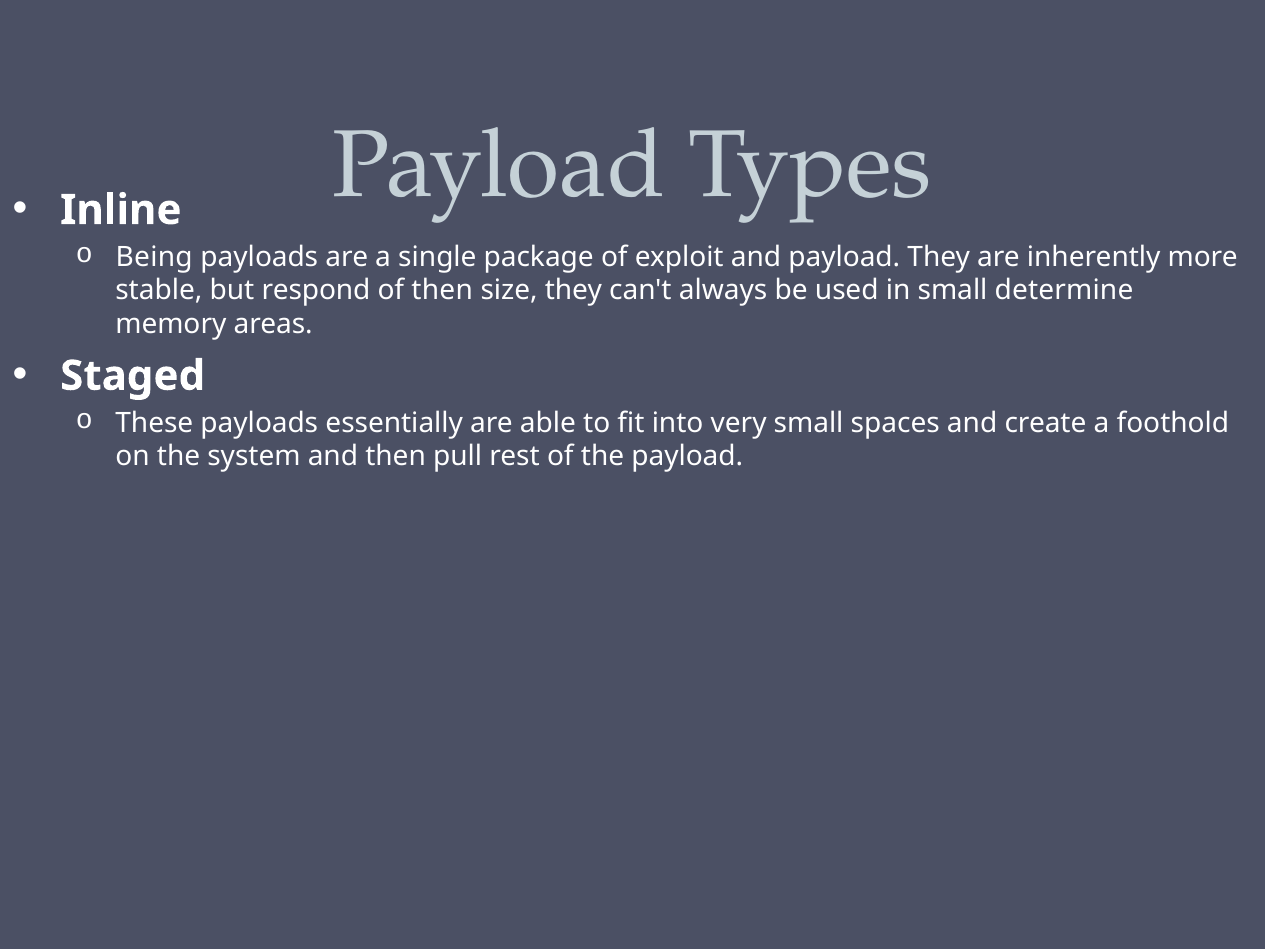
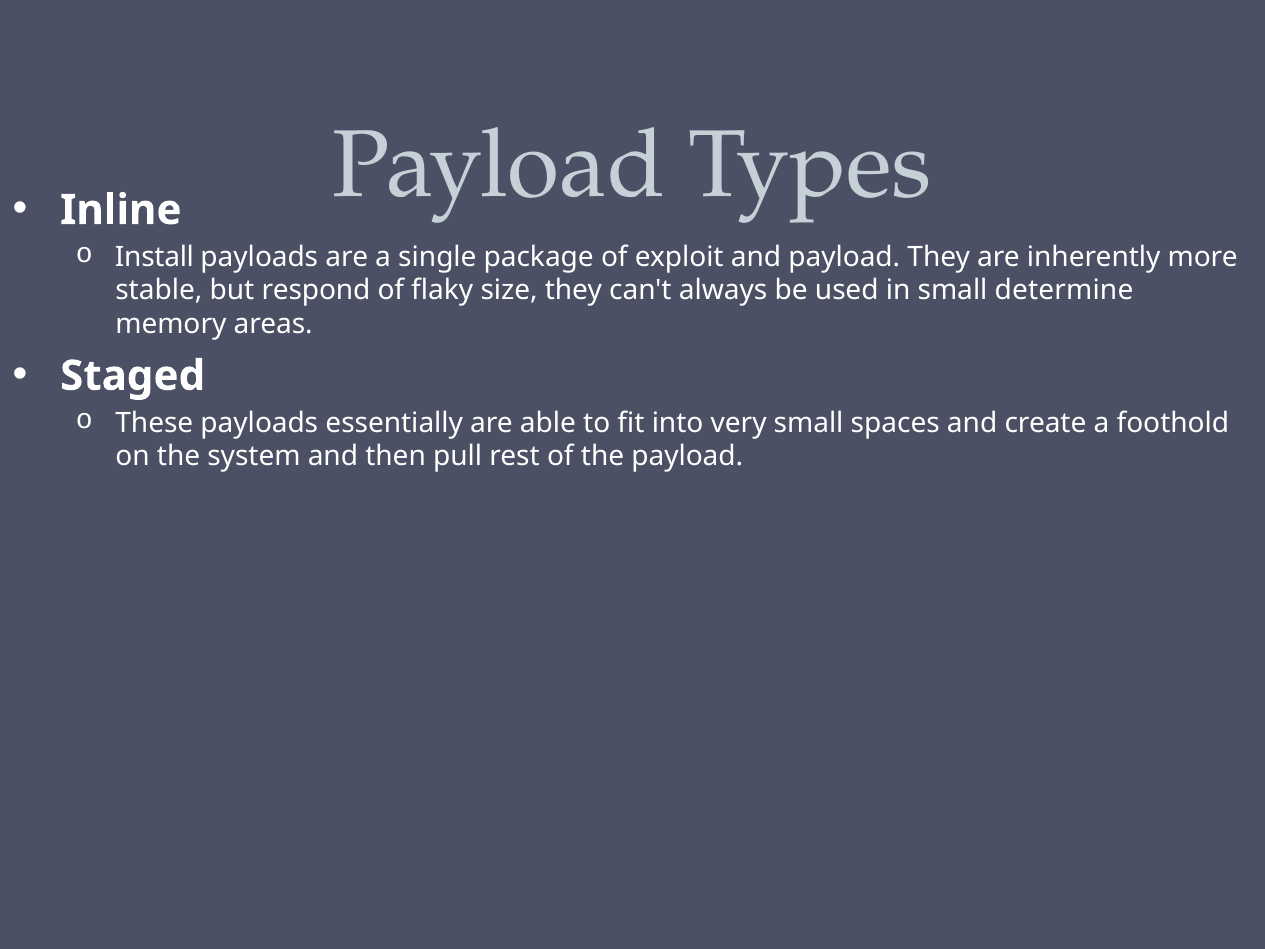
Being: Being -> Install (154, 257)
of then: then -> flaky (442, 291)
